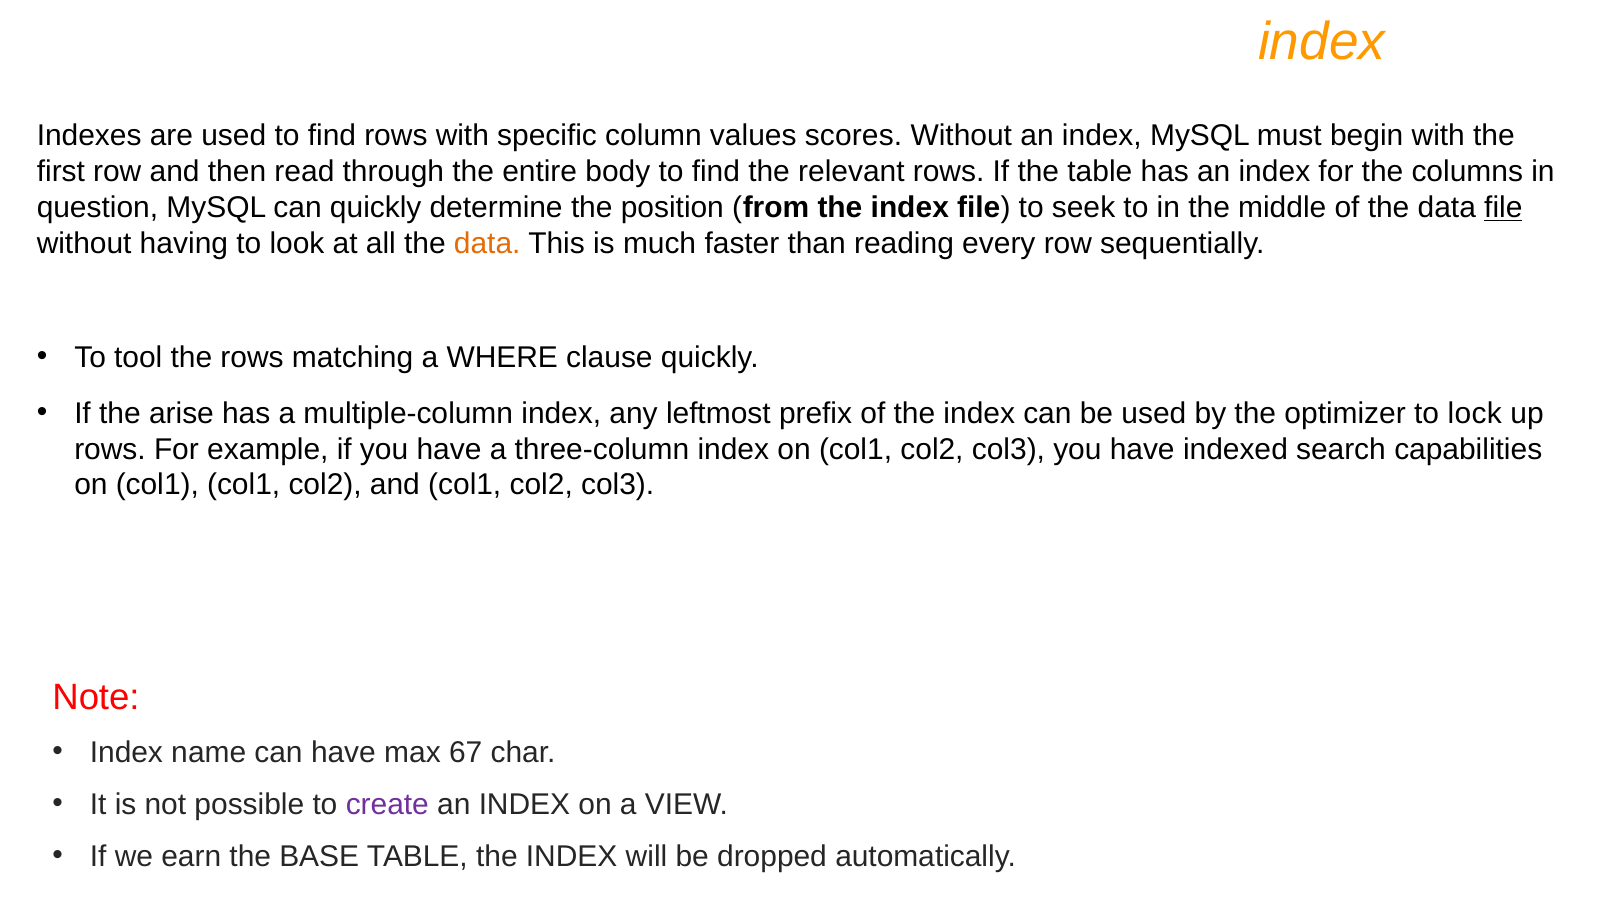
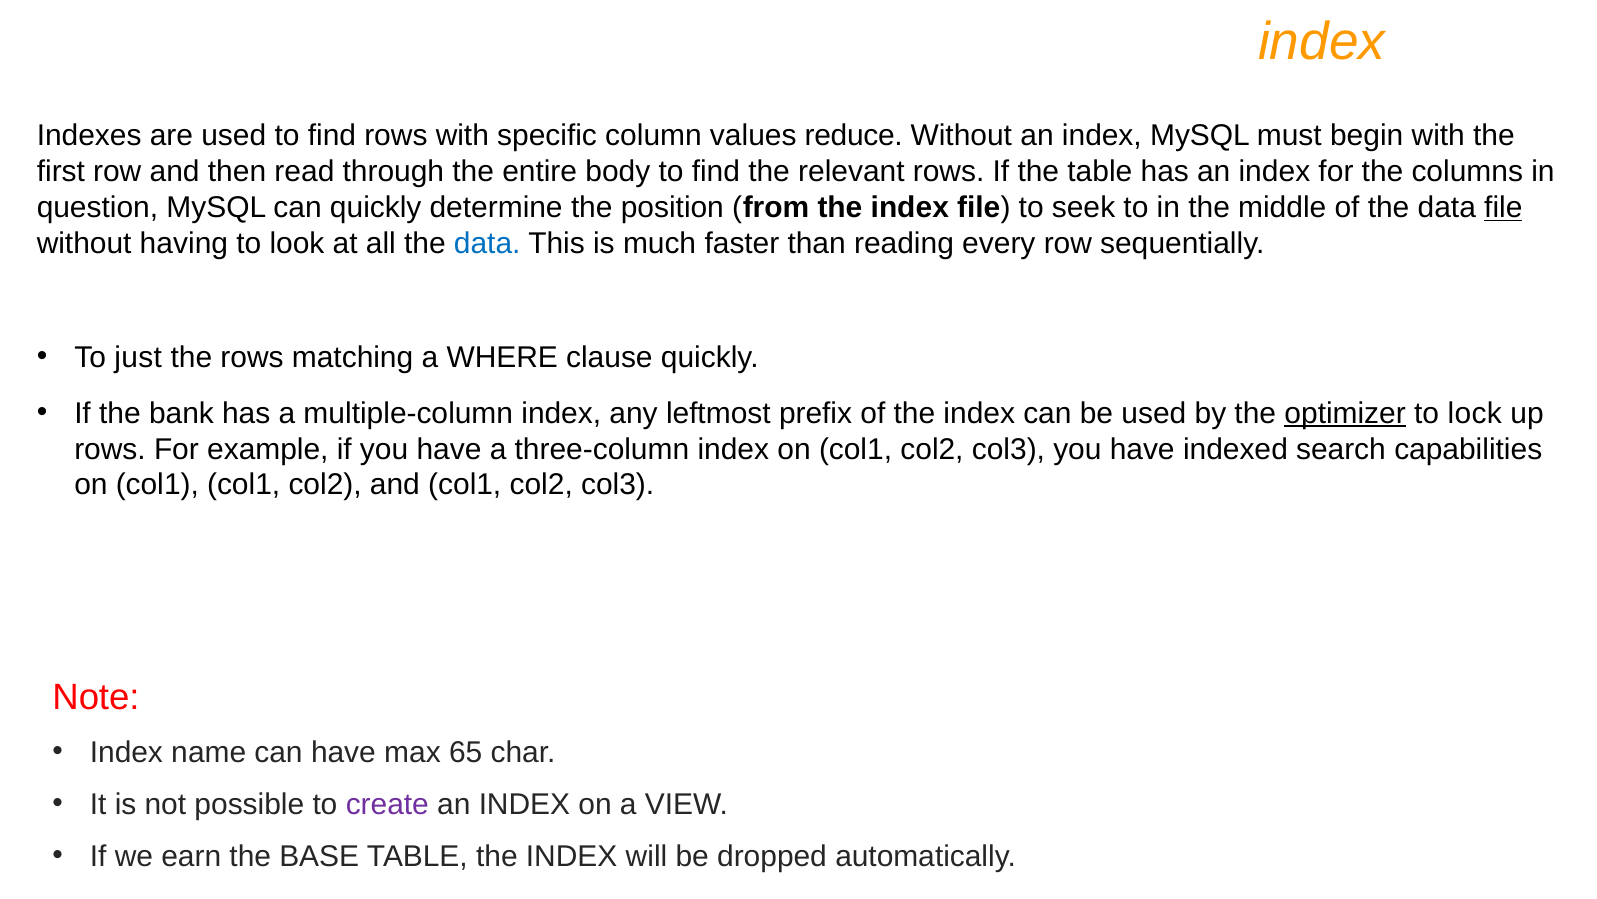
scores: scores -> reduce (854, 136)
data colour: orange -> blue (487, 243)
tool: tool -> just (138, 357)
arise: arise -> bank (181, 413)
optimizer underline: none -> present (1345, 413)
67: 67 -> 65 (466, 752)
